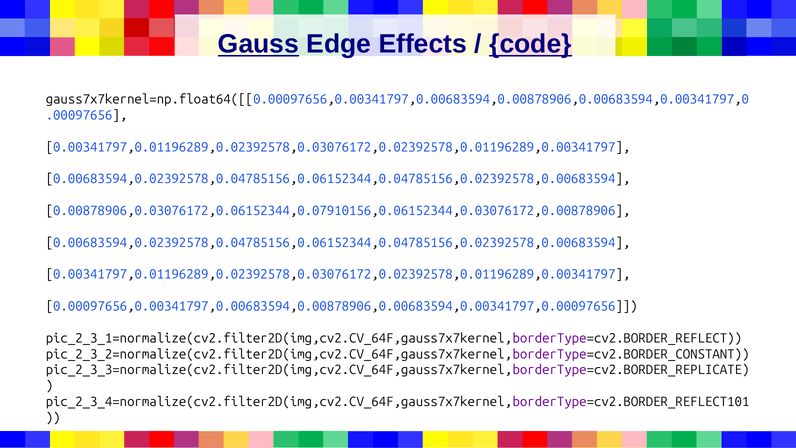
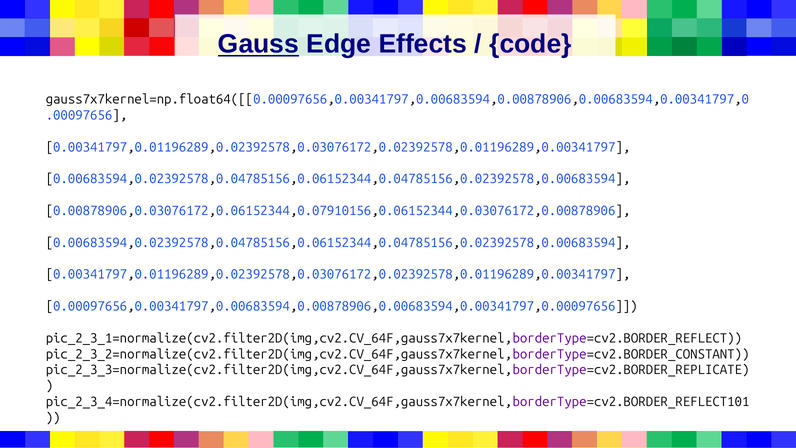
code underline: present -> none (530, 44)
